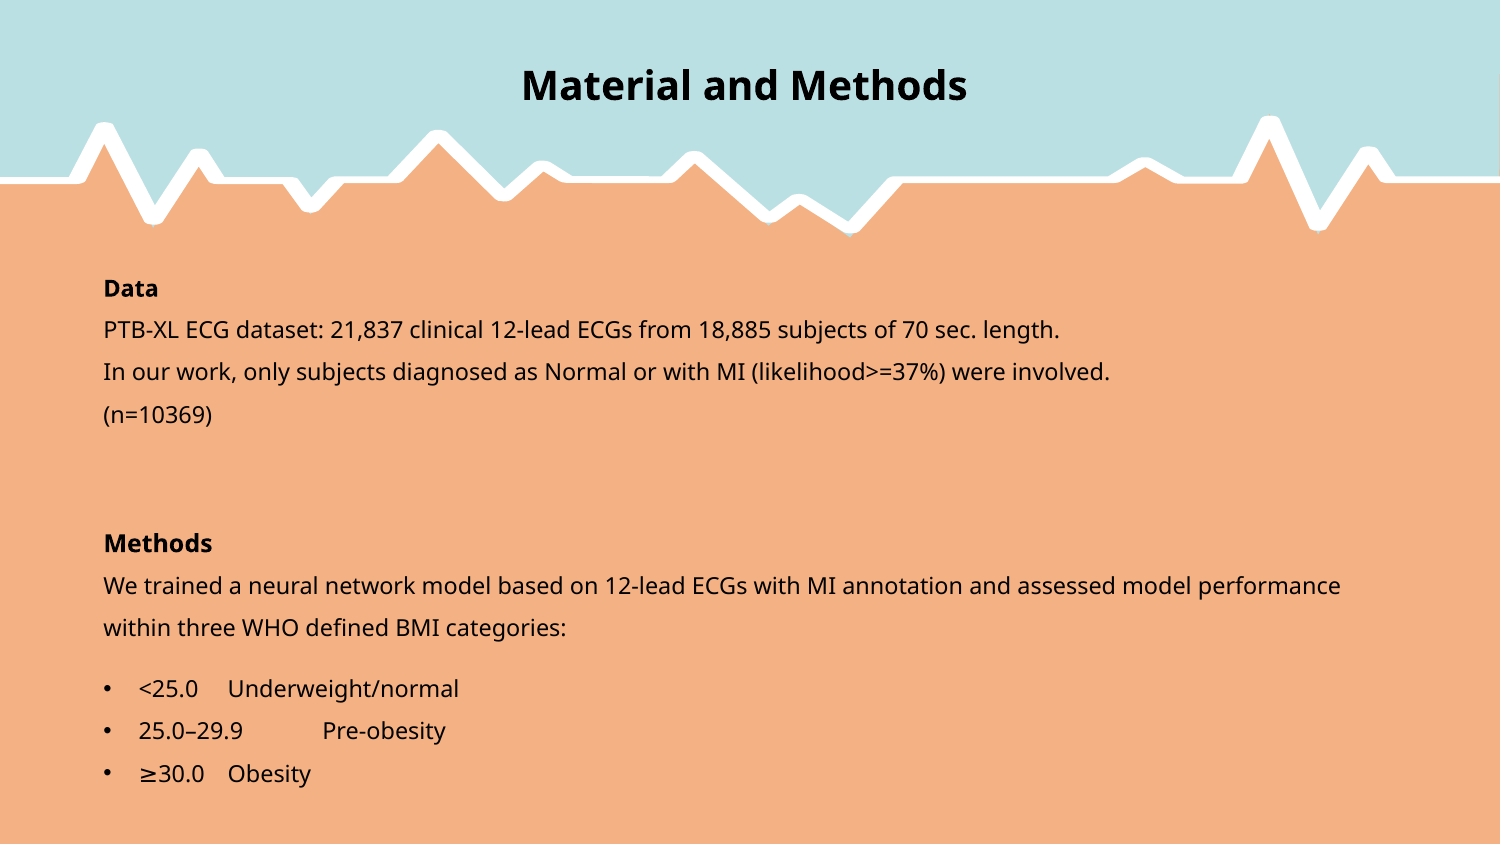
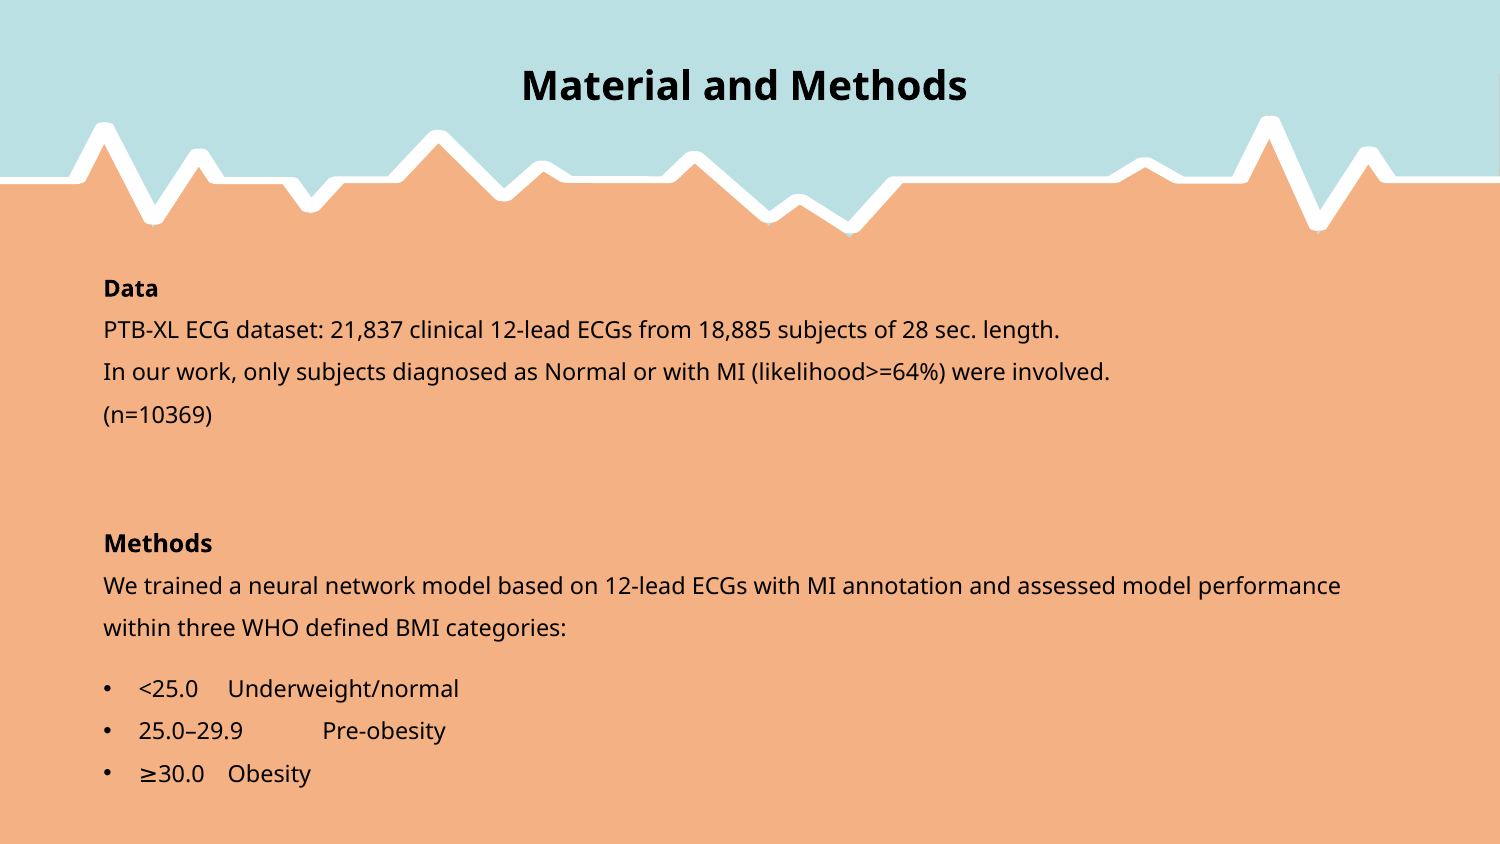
70: 70 -> 28 (915, 331)
likelihood>=37%: likelihood>=37% -> likelihood>=64% (849, 373)
